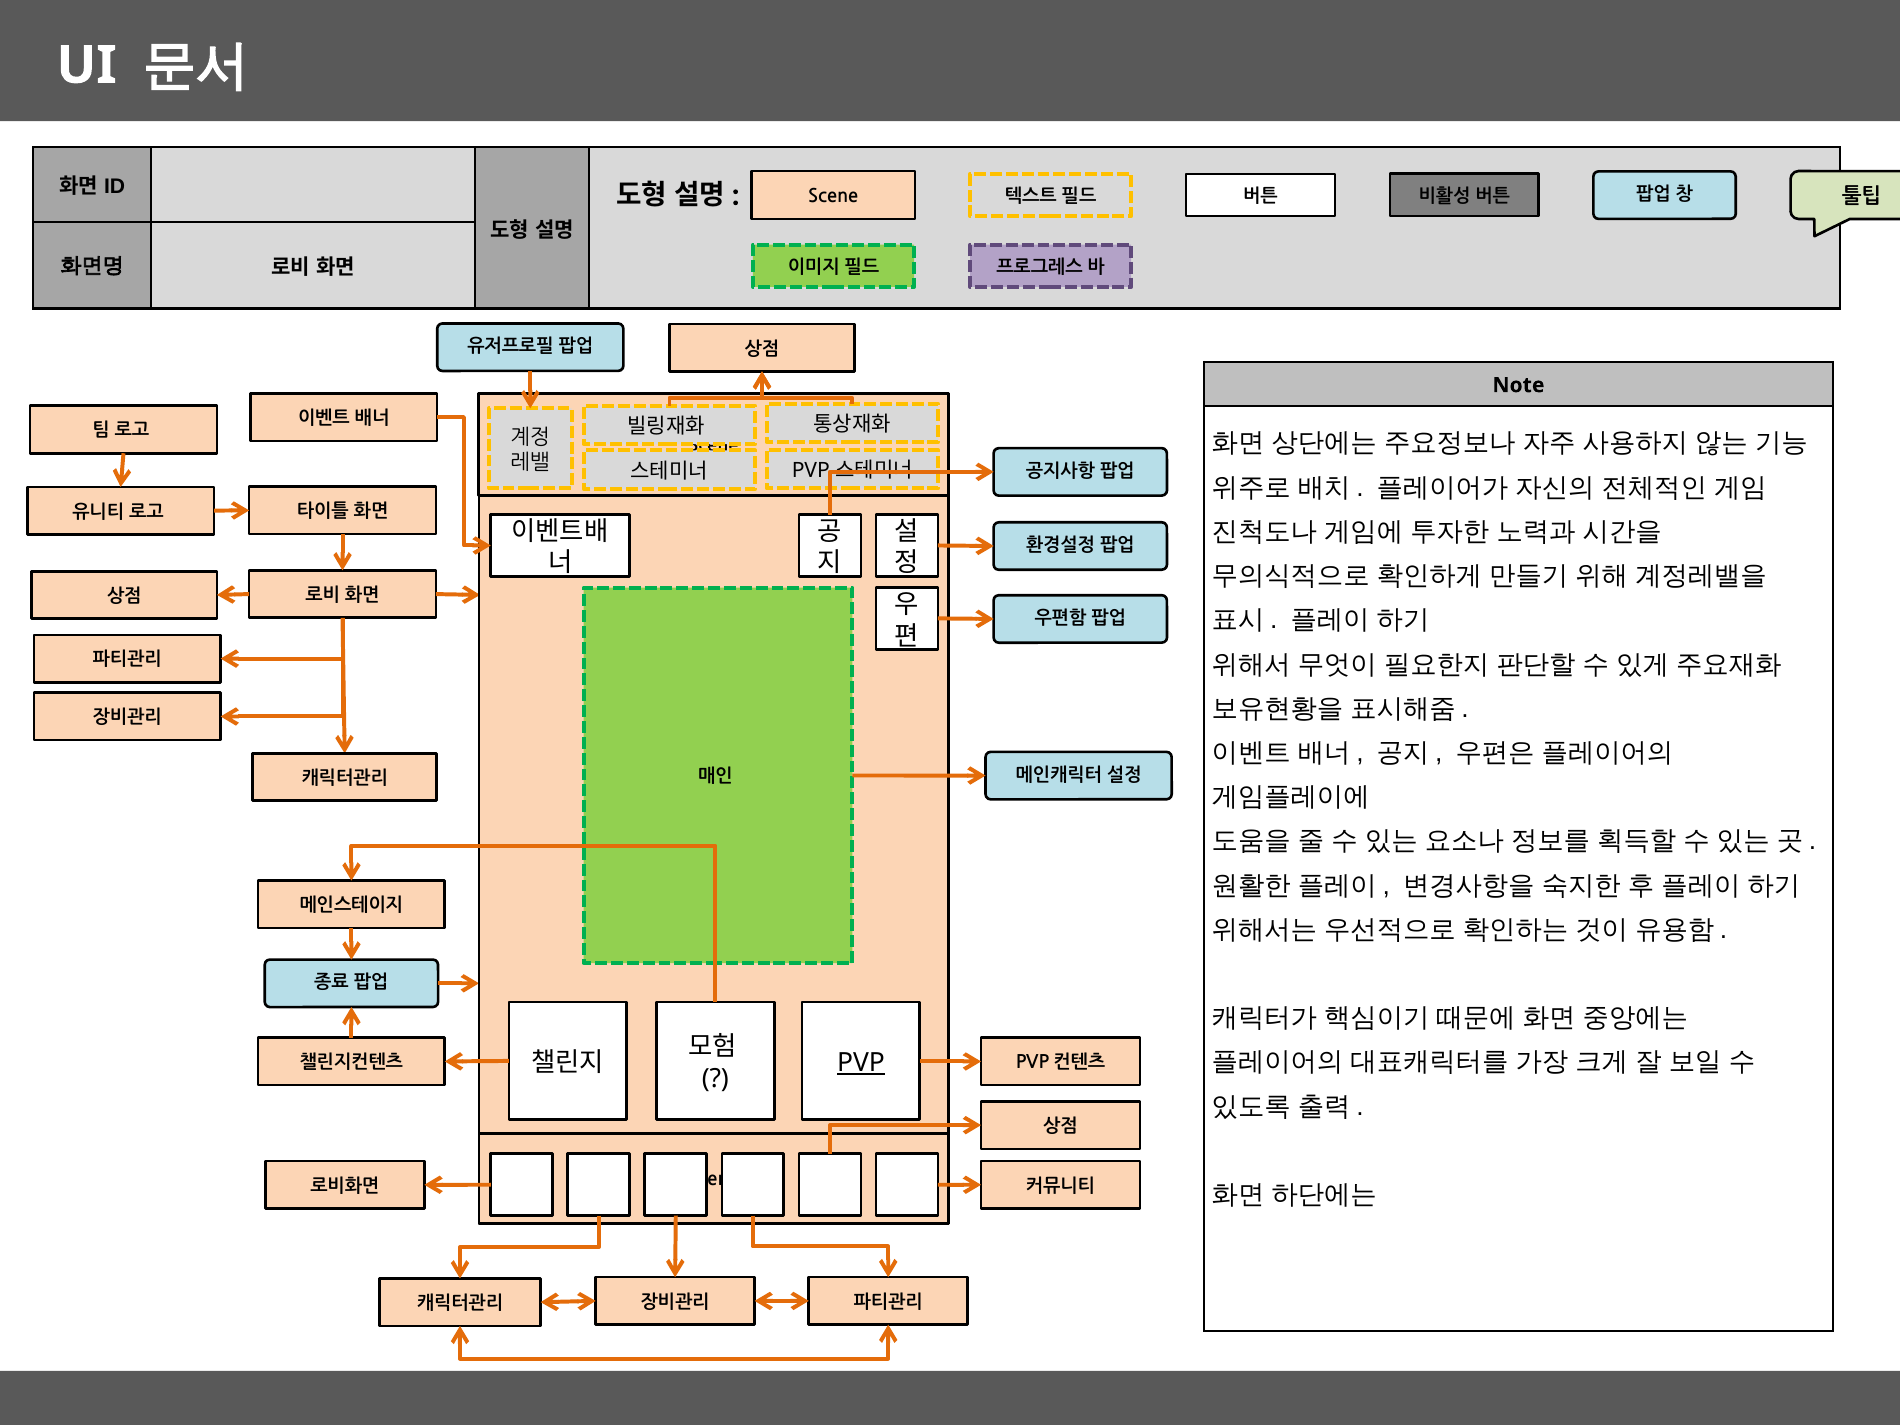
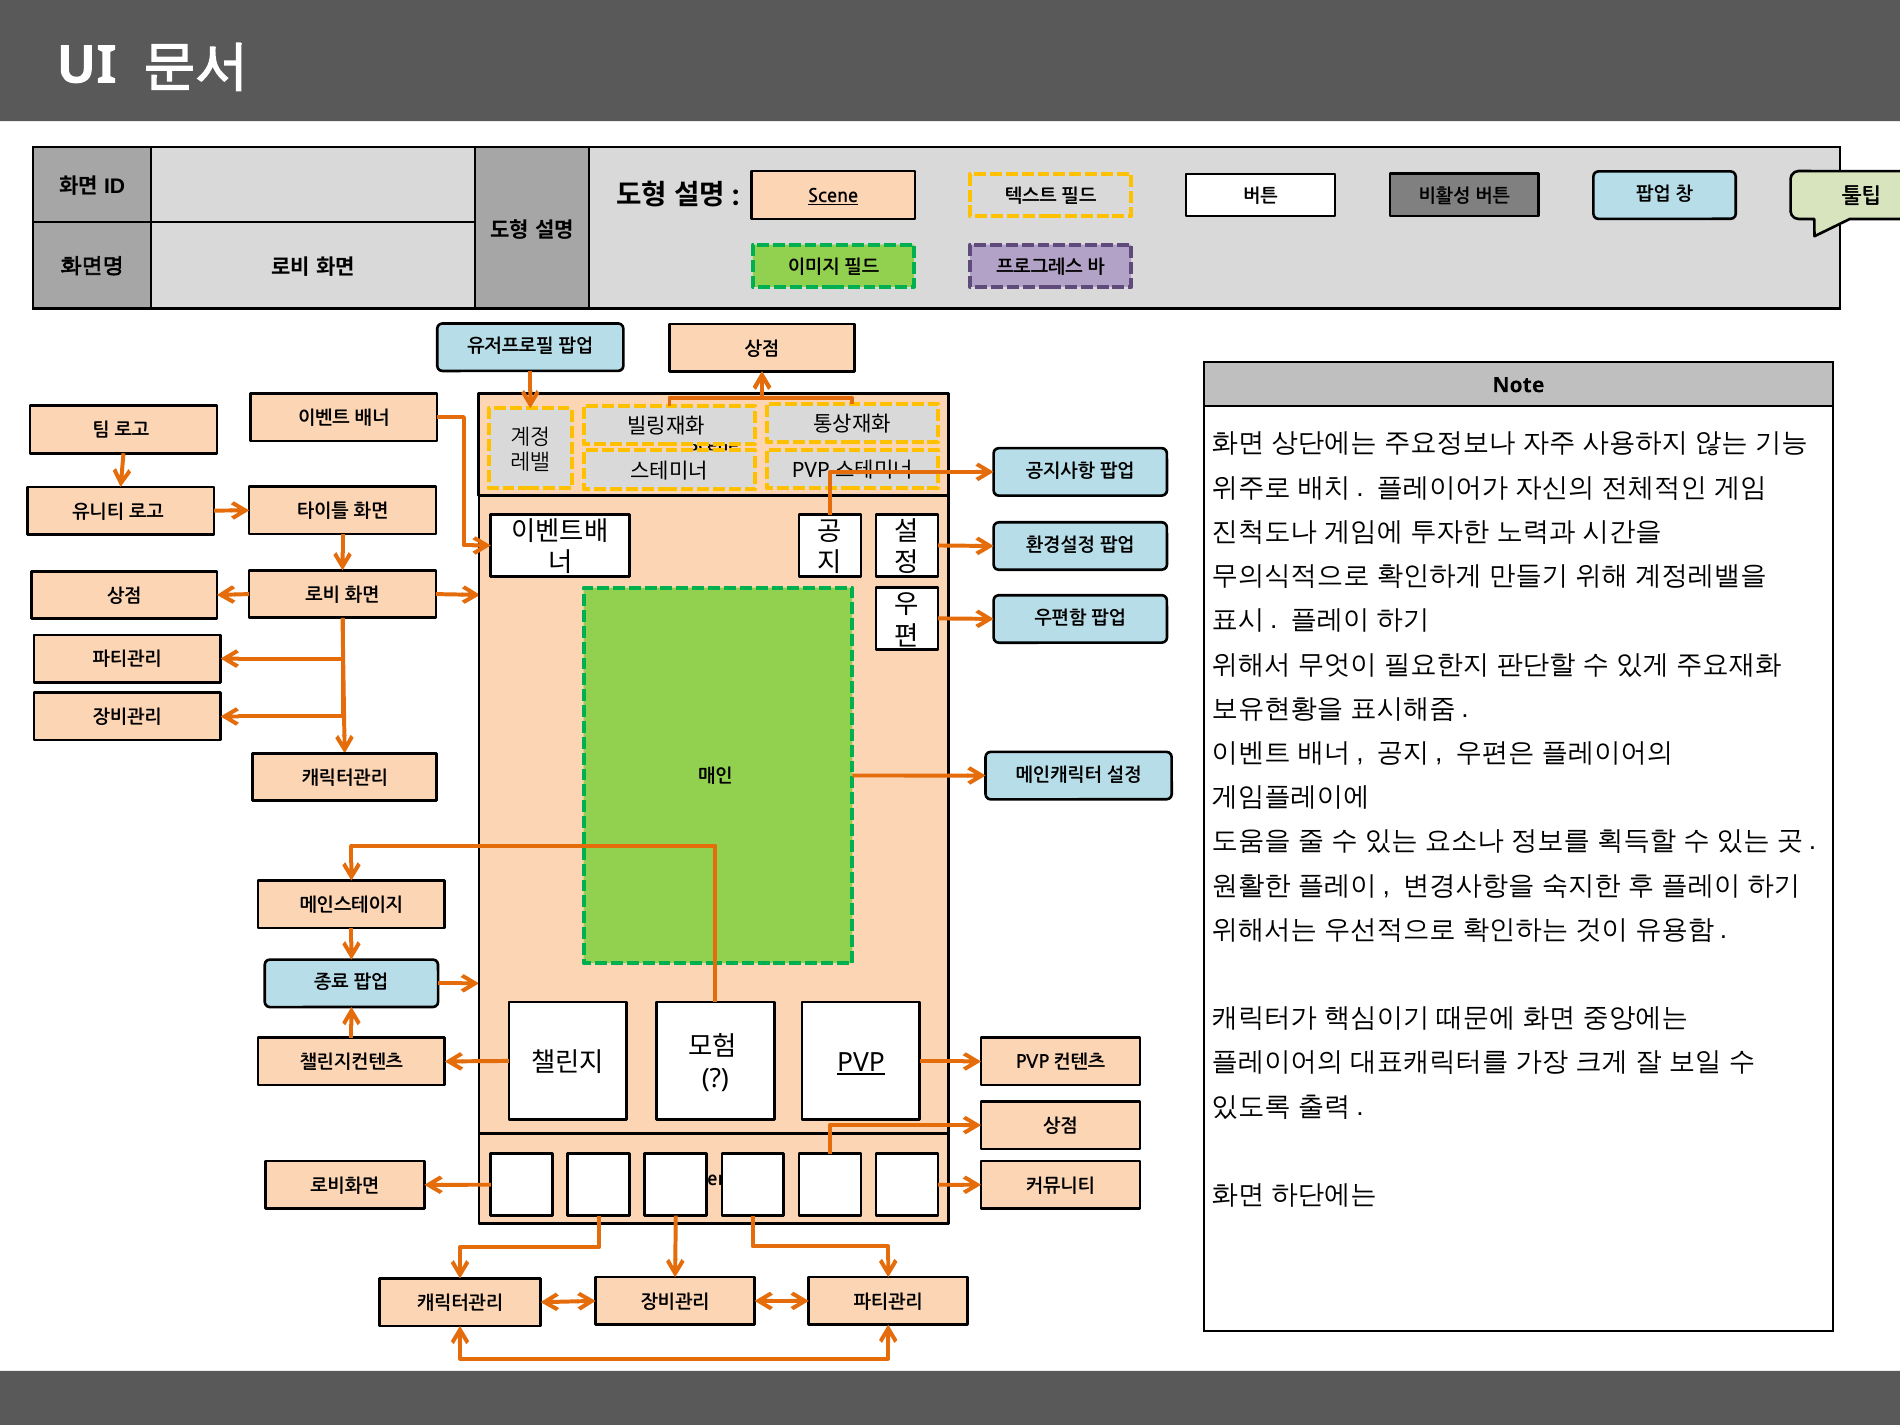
Scene underline: none -> present (833, 196)
